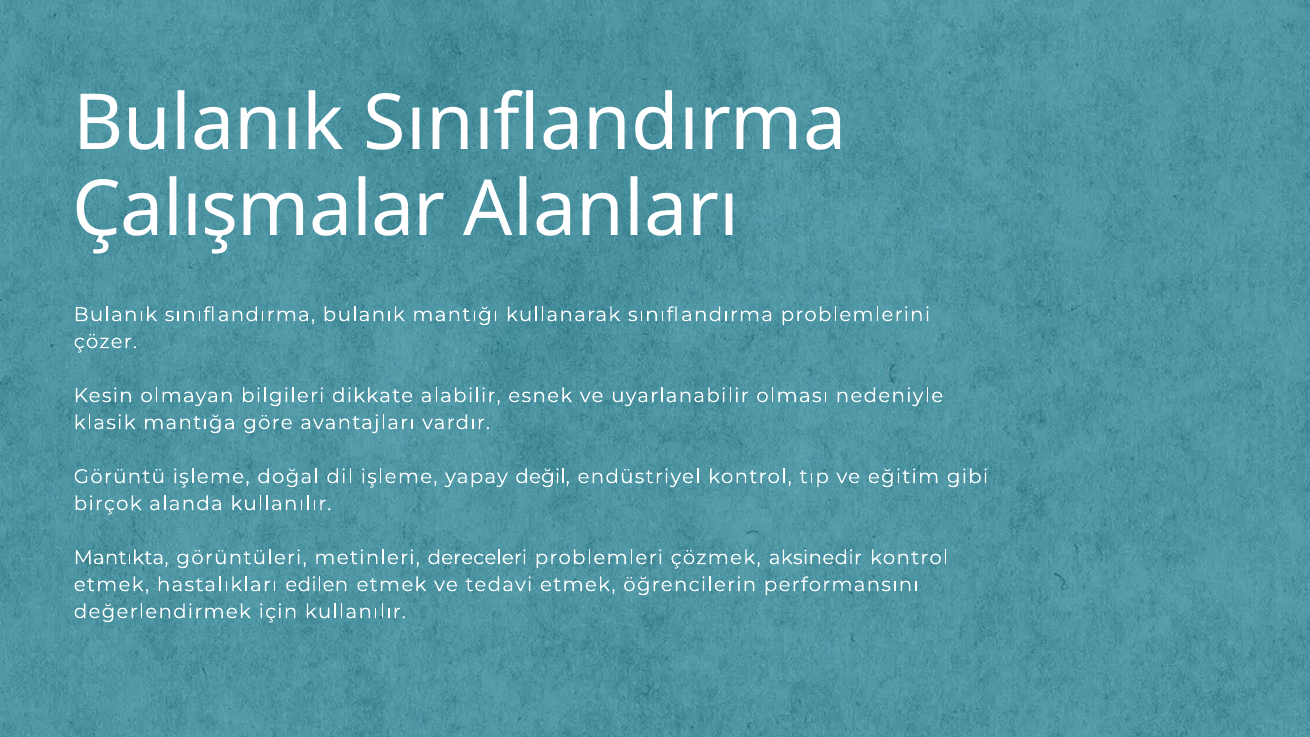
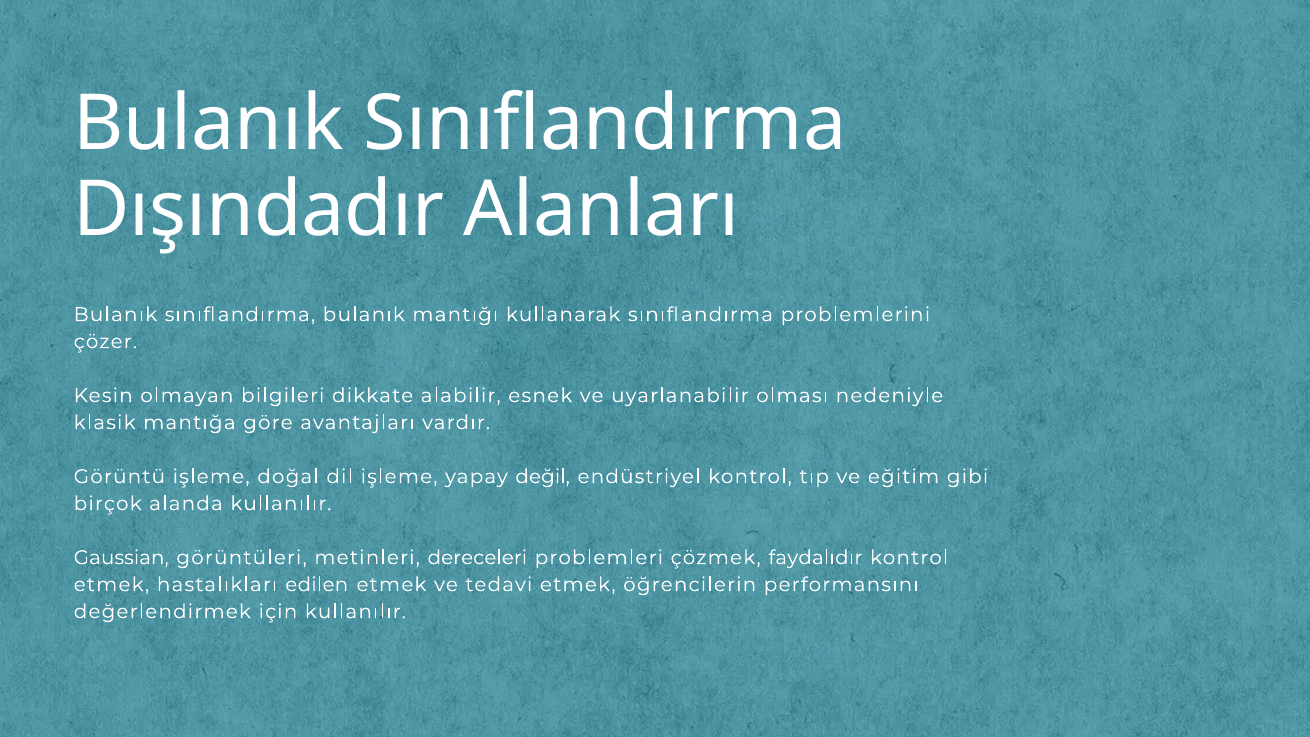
Çalışmalar: Çalışmalar -> Dışındadır (259, 210)
Mantıkta: Mantıkta -> Gaussian (121, 558)
aksinedir: aksinedir -> faydalıdır (815, 558)
